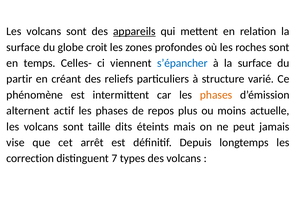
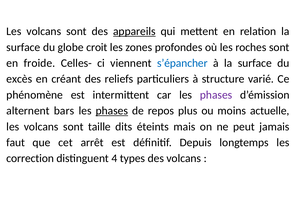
temps: temps -> froide (39, 63)
partir: partir -> excès (19, 79)
phases colour: orange -> purple (216, 95)
actif: actif -> bars (64, 111)
phases underline: none -> present (112, 111)
vise: vise -> faut (16, 143)
7: 7 -> 4 (114, 158)
